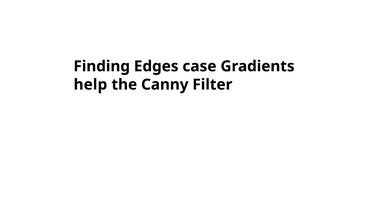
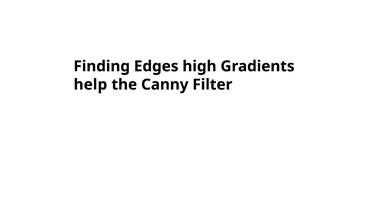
case: case -> high (199, 66)
